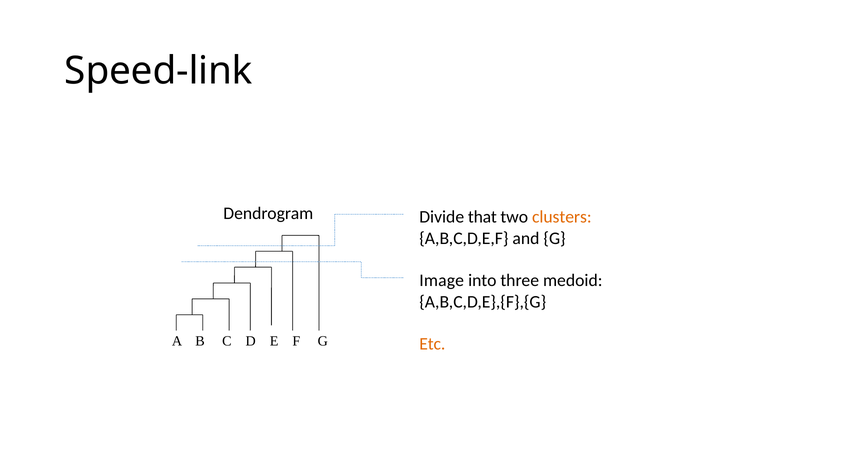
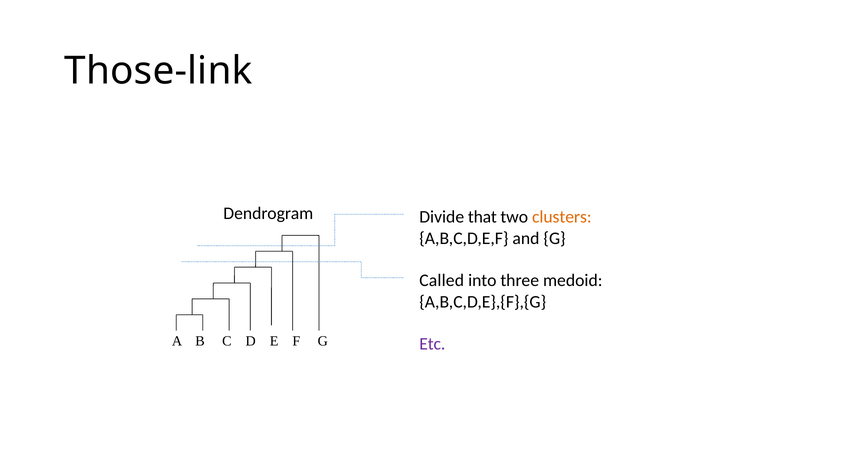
Speed-link: Speed-link -> Those-link (158, 71)
Image: Image -> Called (442, 280)
Etc colour: orange -> purple (432, 344)
